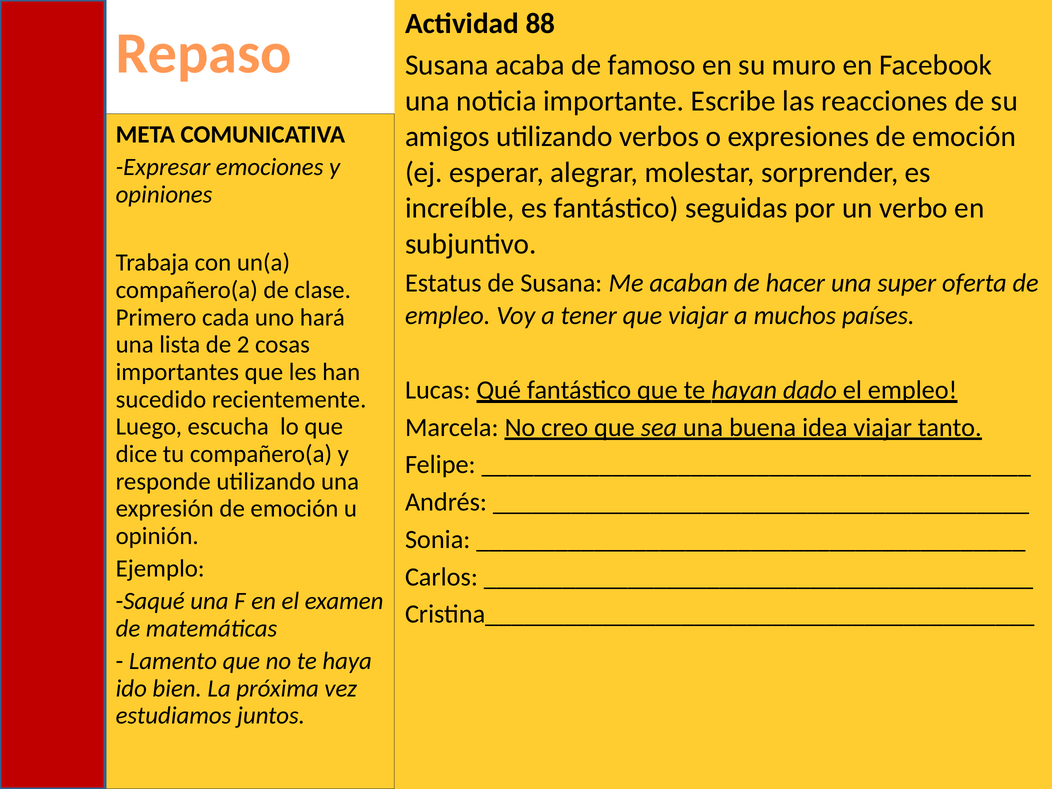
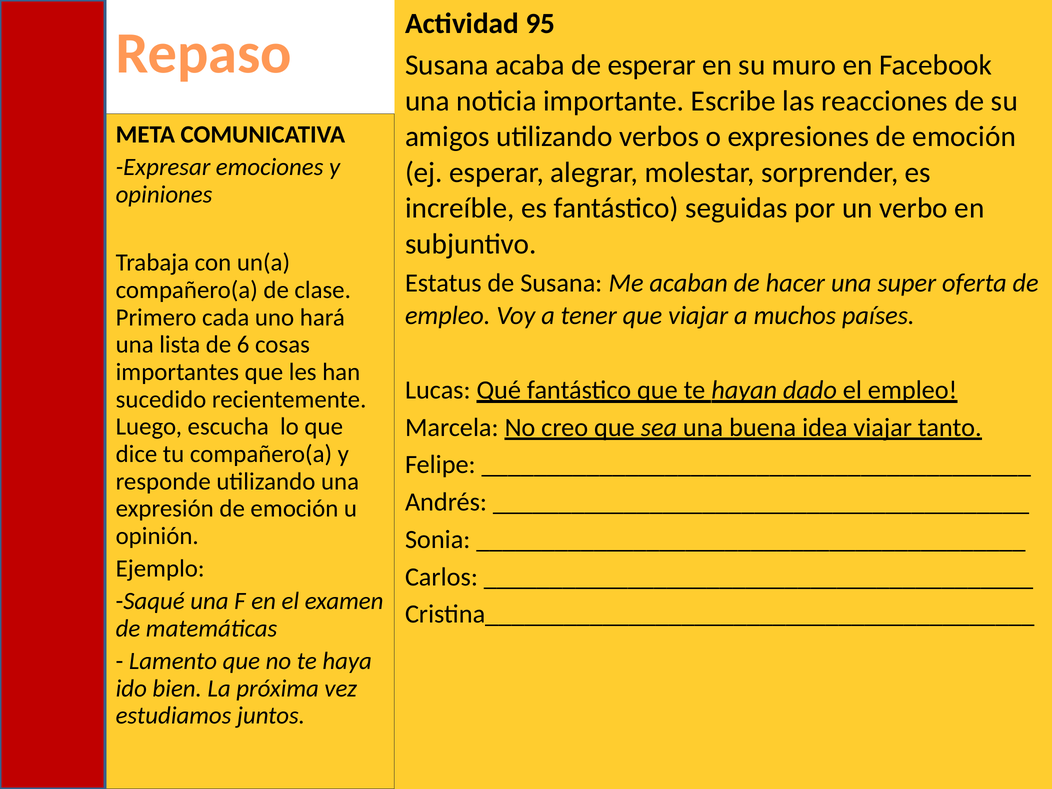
88: 88 -> 95 (540, 23)
de famoso: famoso -> esperar (652, 65)
2: 2 -> 6 (243, 345)
